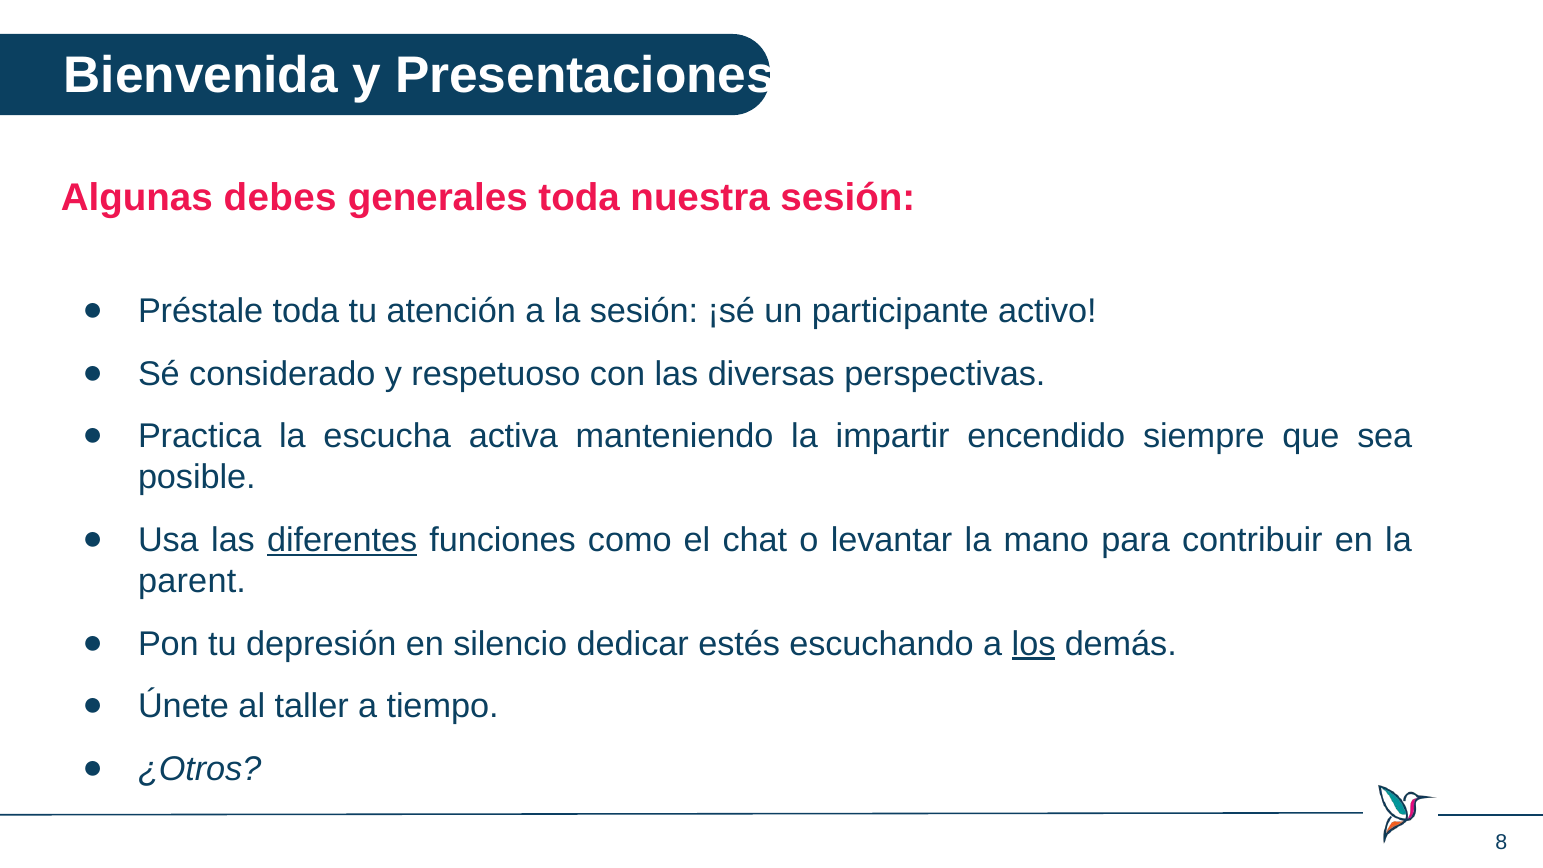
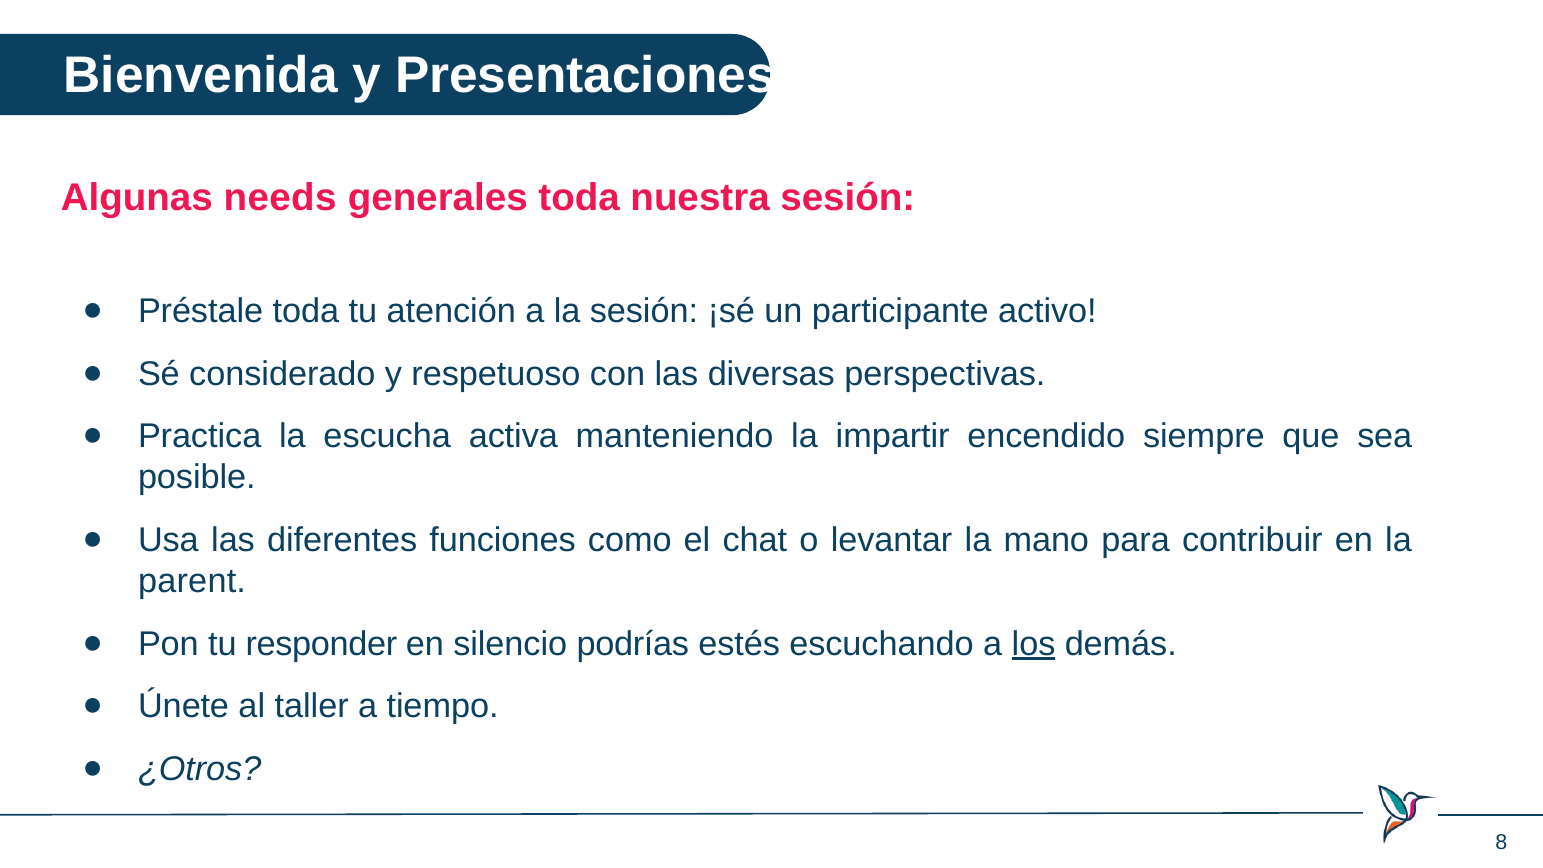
debes: debes -> needs (280, 198)
diferentes underline: present -> none (342, 540)
depresión: depresión -> responder (321, 644)
dedicar: dedicar -> podrías (633, 644)
